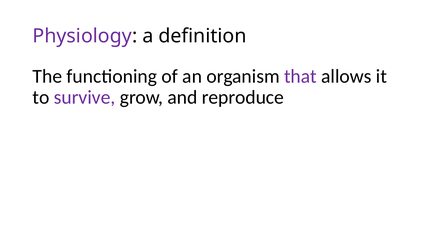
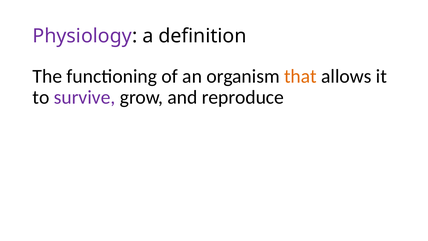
that colour: purple -> orange (300, 76)
